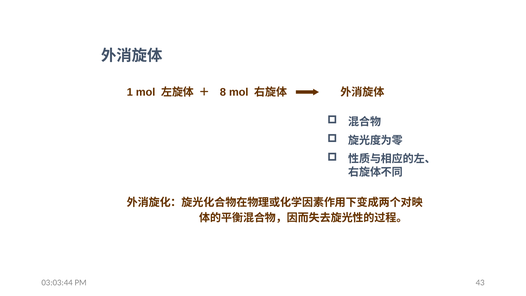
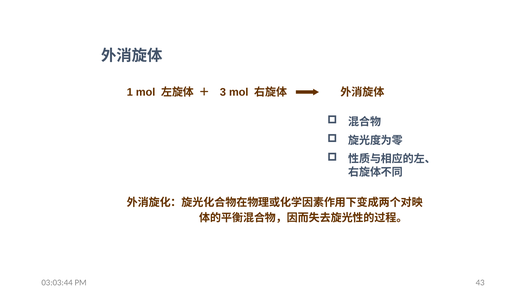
8: 8 -> 3 (223, 92)
